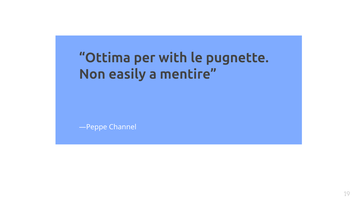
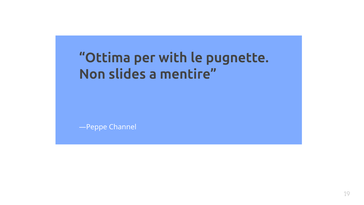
easily: easily -> slides (127, 74)
